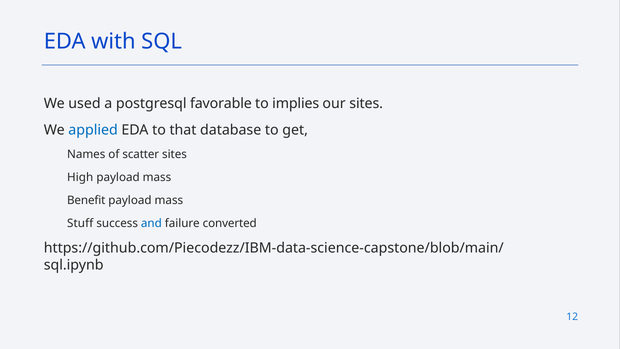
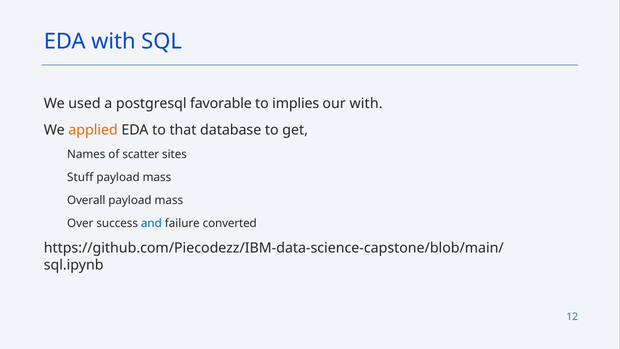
our sites: sites -> with (366, 104)
applied colour: blue -> orange (93, 130)
High: High -> Stuff (80, 177)
Benefit: Benefit -> Overall (86, 200)
Stuff: Stuff -> Over (80, 223)
